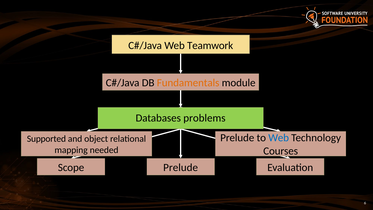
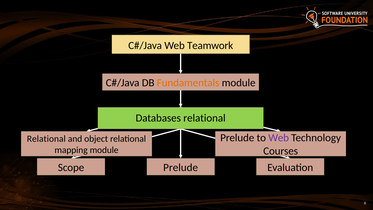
Databases problems: problems -> relational (204, 118)
Web colour: blue -> purple (279, 138)
Supported: Supported -> Relational (46, 139)
mapping needed: needed -> module (104, 150)
